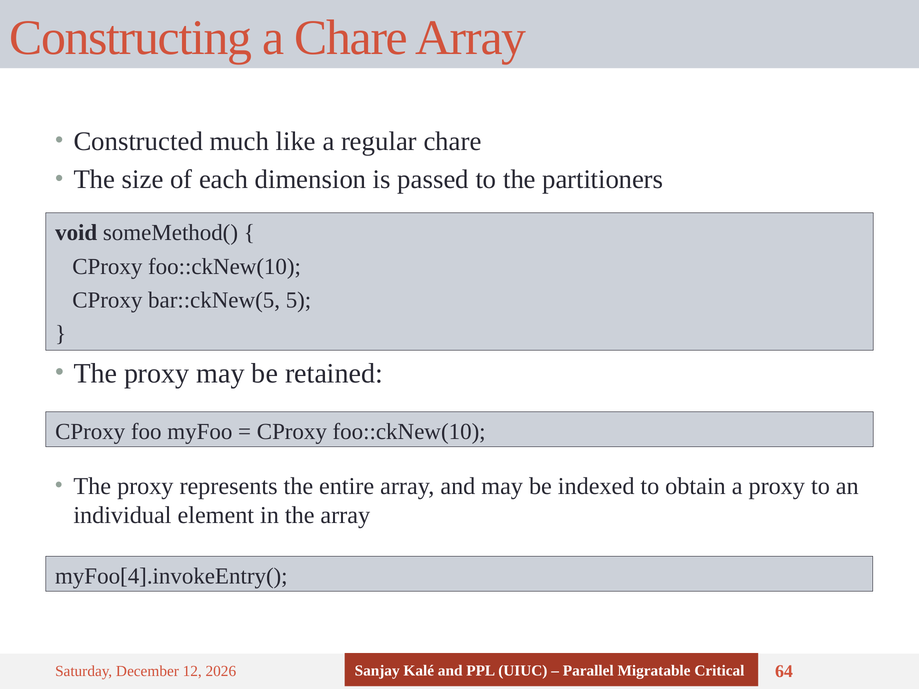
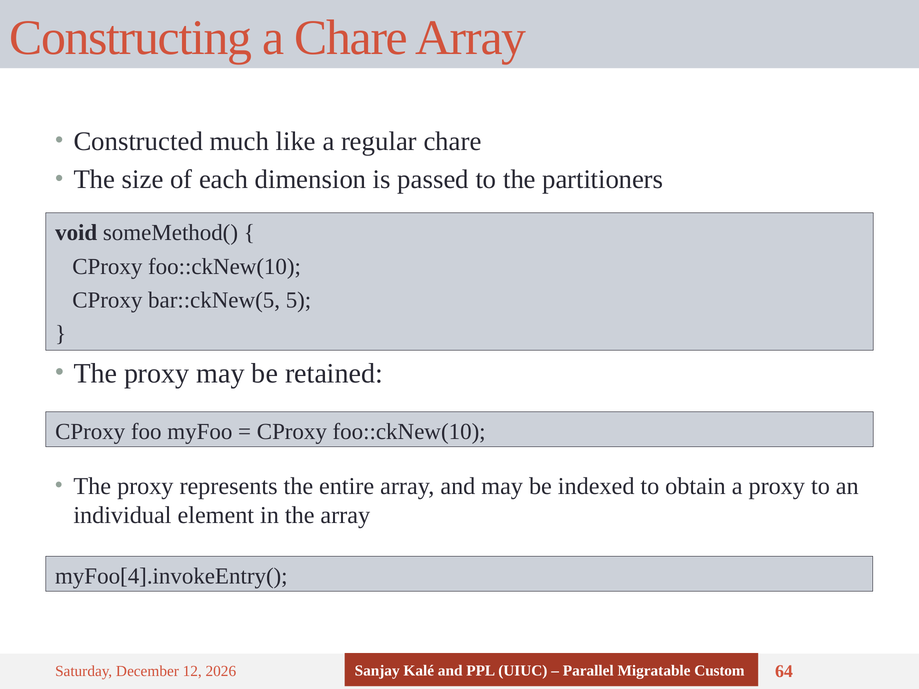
Critical: Critical -> Custom (719, 671)
